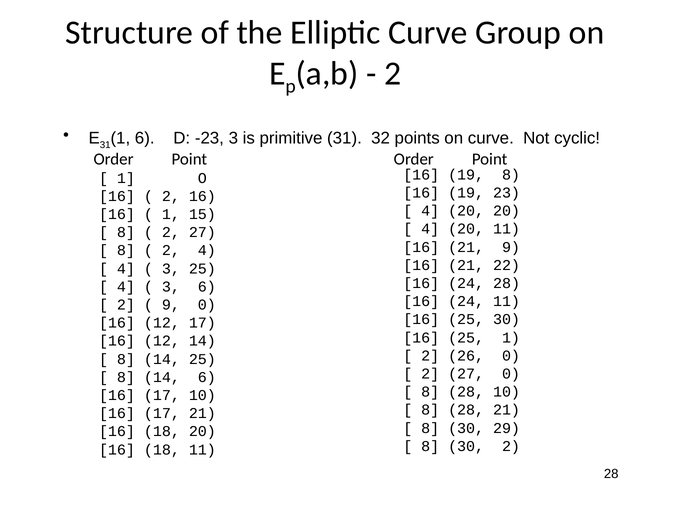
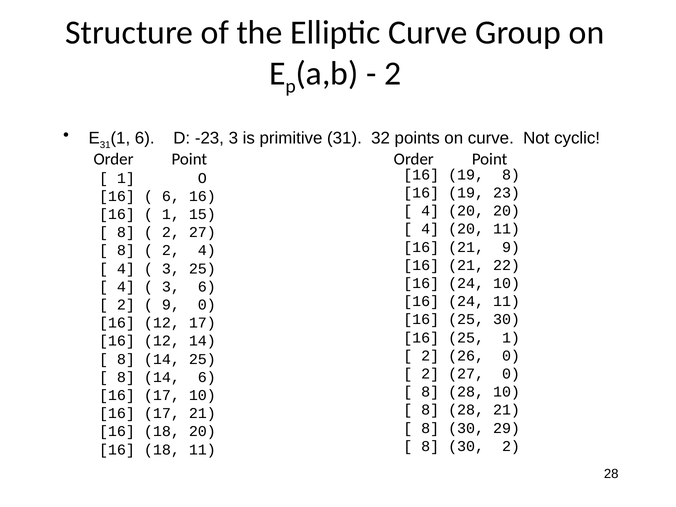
2: 2 -> 6 (171, 196)
24 28: 28 -> 10 (507, 283)
